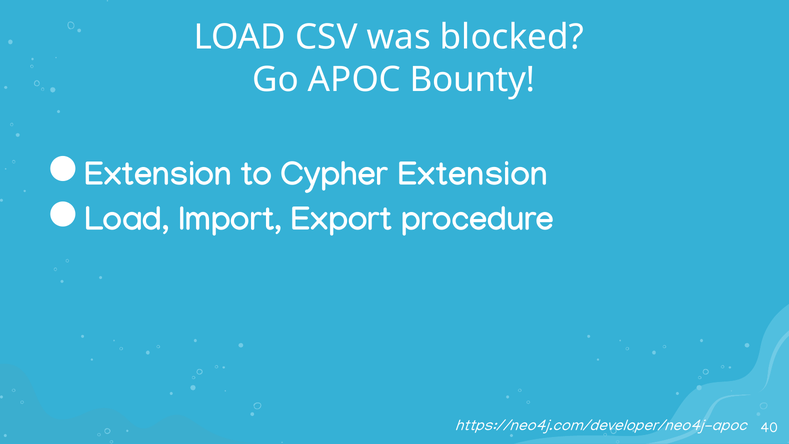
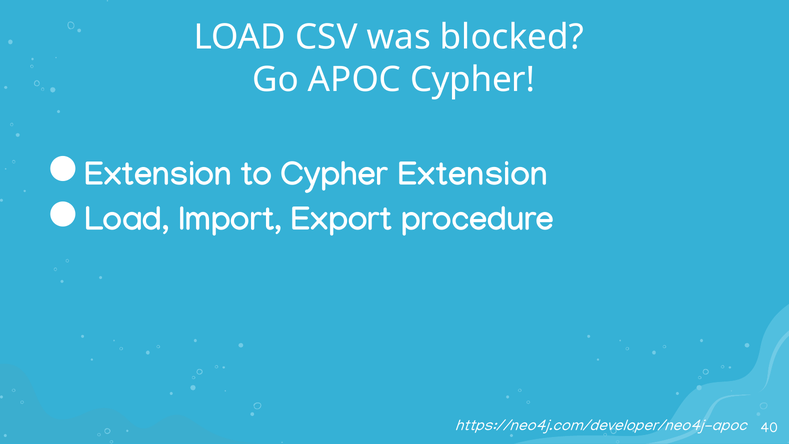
APOC Bounty: Bounty -> Cypher (473, 79)
